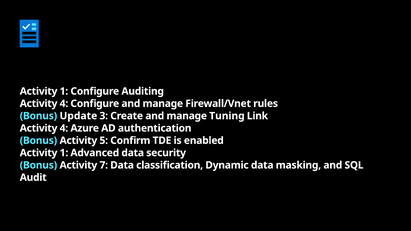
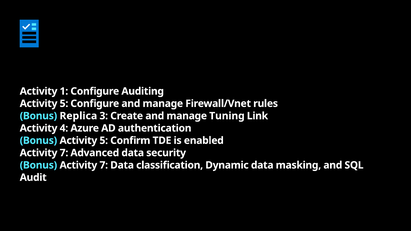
4: 4 -> 5 (64, 104)
Update: Update -> Replica (78, 116)
1: 1 -> 7 (64, 153)
